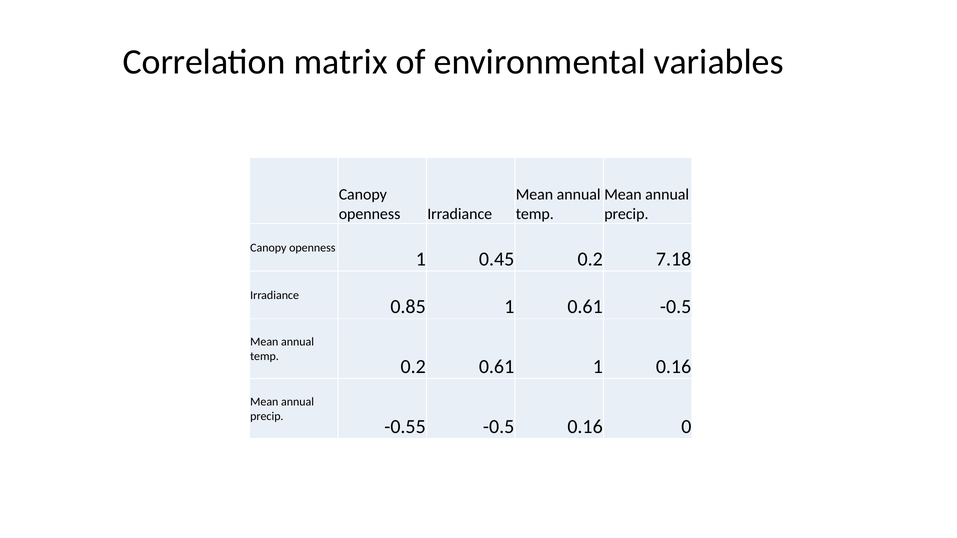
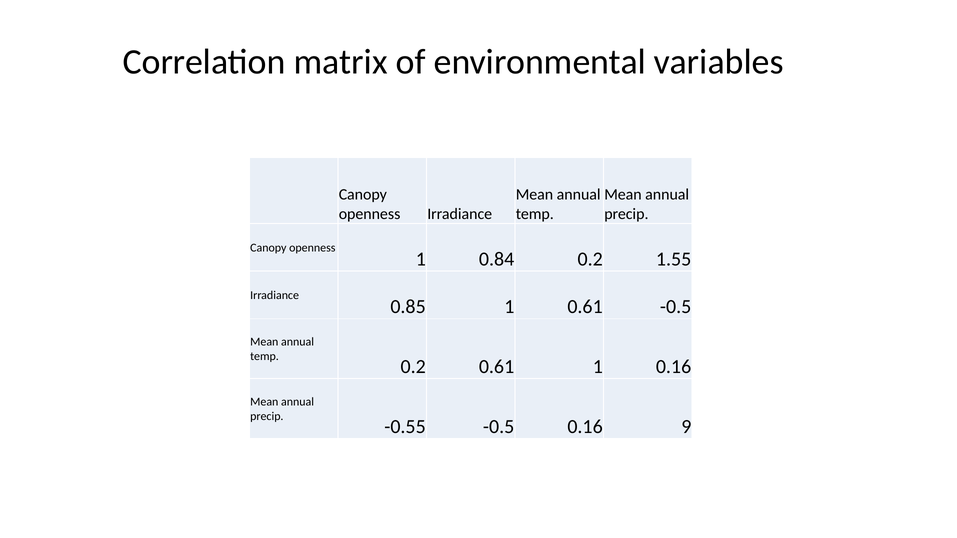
0.45: 0.45 -> 0.84 (497, 259)
7.18: 7.18 -> 1.55 (674, 259)
0: 0 -> 9 (686, 427)
